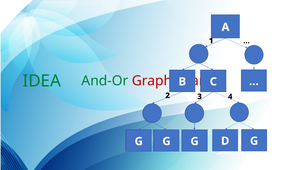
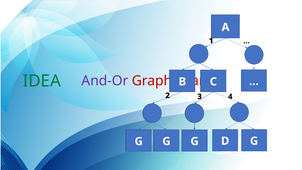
And-Or colour: green -> purple (105, 81)
